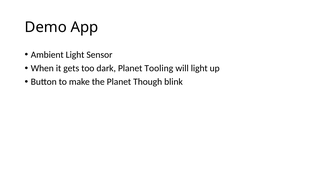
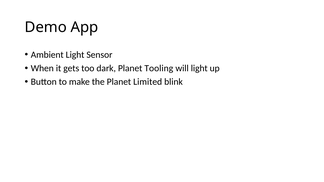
Though: Though -> Limited (148, 82)
